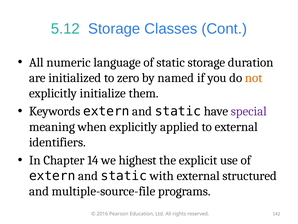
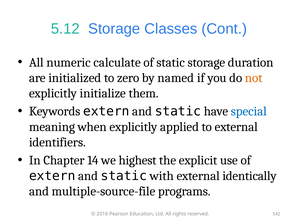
language: language -> calculate (117, 62)
special colour: purple -> blue (249, 111)
structured: structured -> identically (250, 175)
